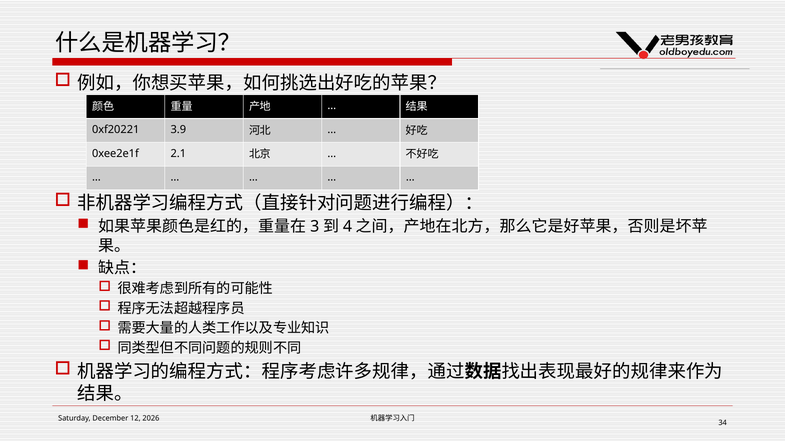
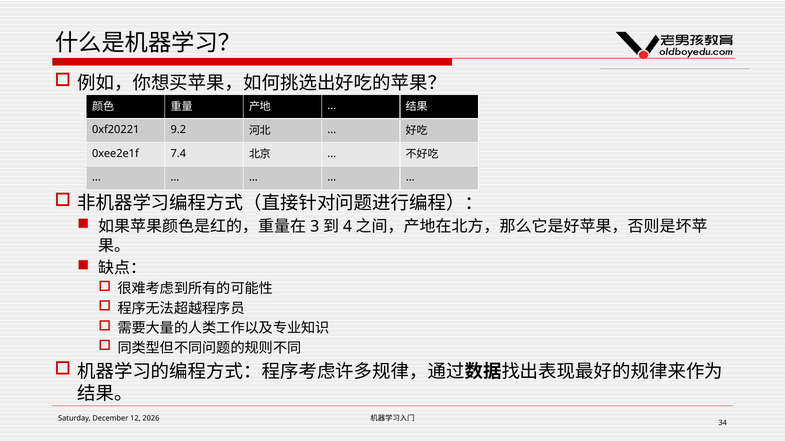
3.9: 3.9 -> 9.2 (178, 130)
2.1: 2.1 -> 7.4 (178, 154)
